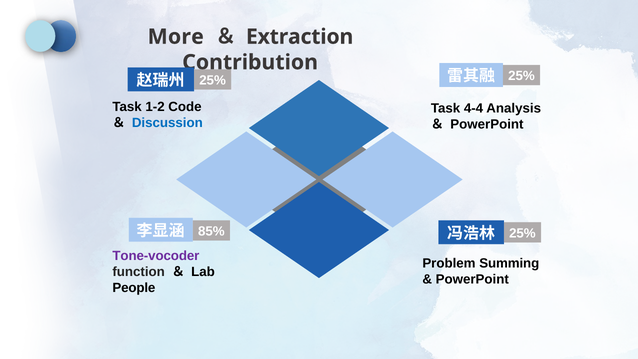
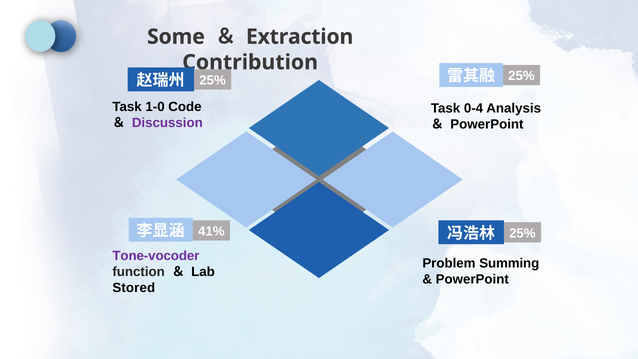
More: More -> Some (176, 37)
1-2: 1-2 -> 1-0 (155, 107)
4-4: 4-4 -> 0-4 (474, 108)
Discussion colour: blue -> purple (167, 123)
85%: 85% -> 41% (211, 231)
People: People -> Stored (134, 288)
